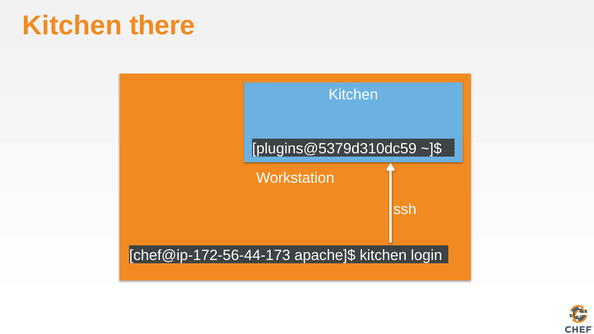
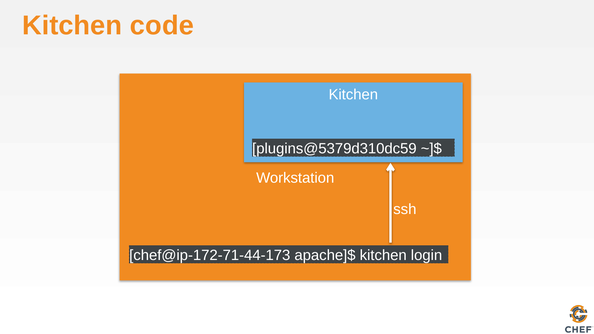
there: there -> code (162, 26)
chef@ip-172-56-44-173: chef@ip-172-56-44-173 -> chef@ip-172-71-44-173 (210, 255)
